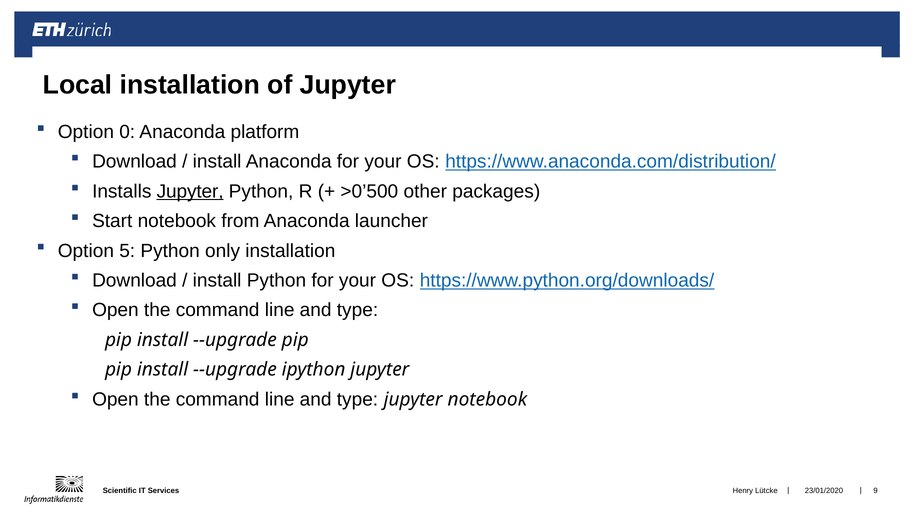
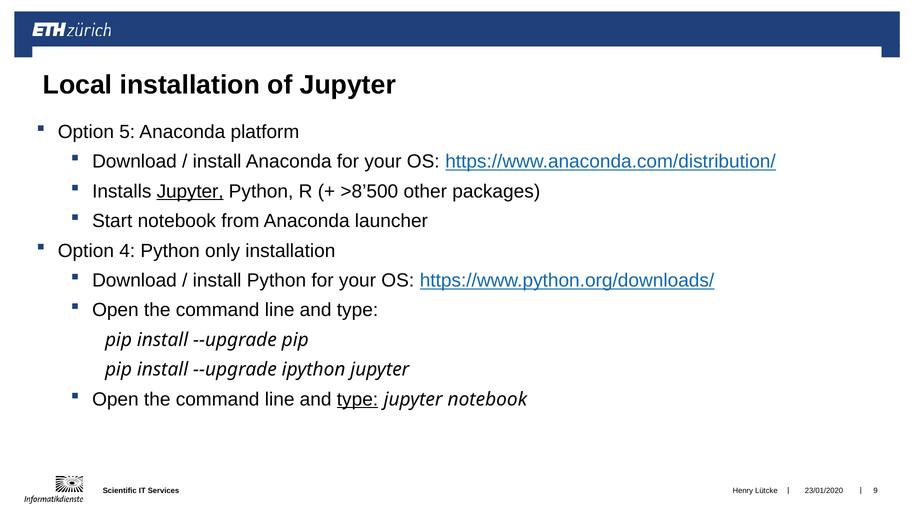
0: 0 -> 5 (127, 132)
>0’500: >0’500 -> >8’500 (369, 191)
5: 5 -> 4 (127, 251)
type underline: none -> present (357, 399)
